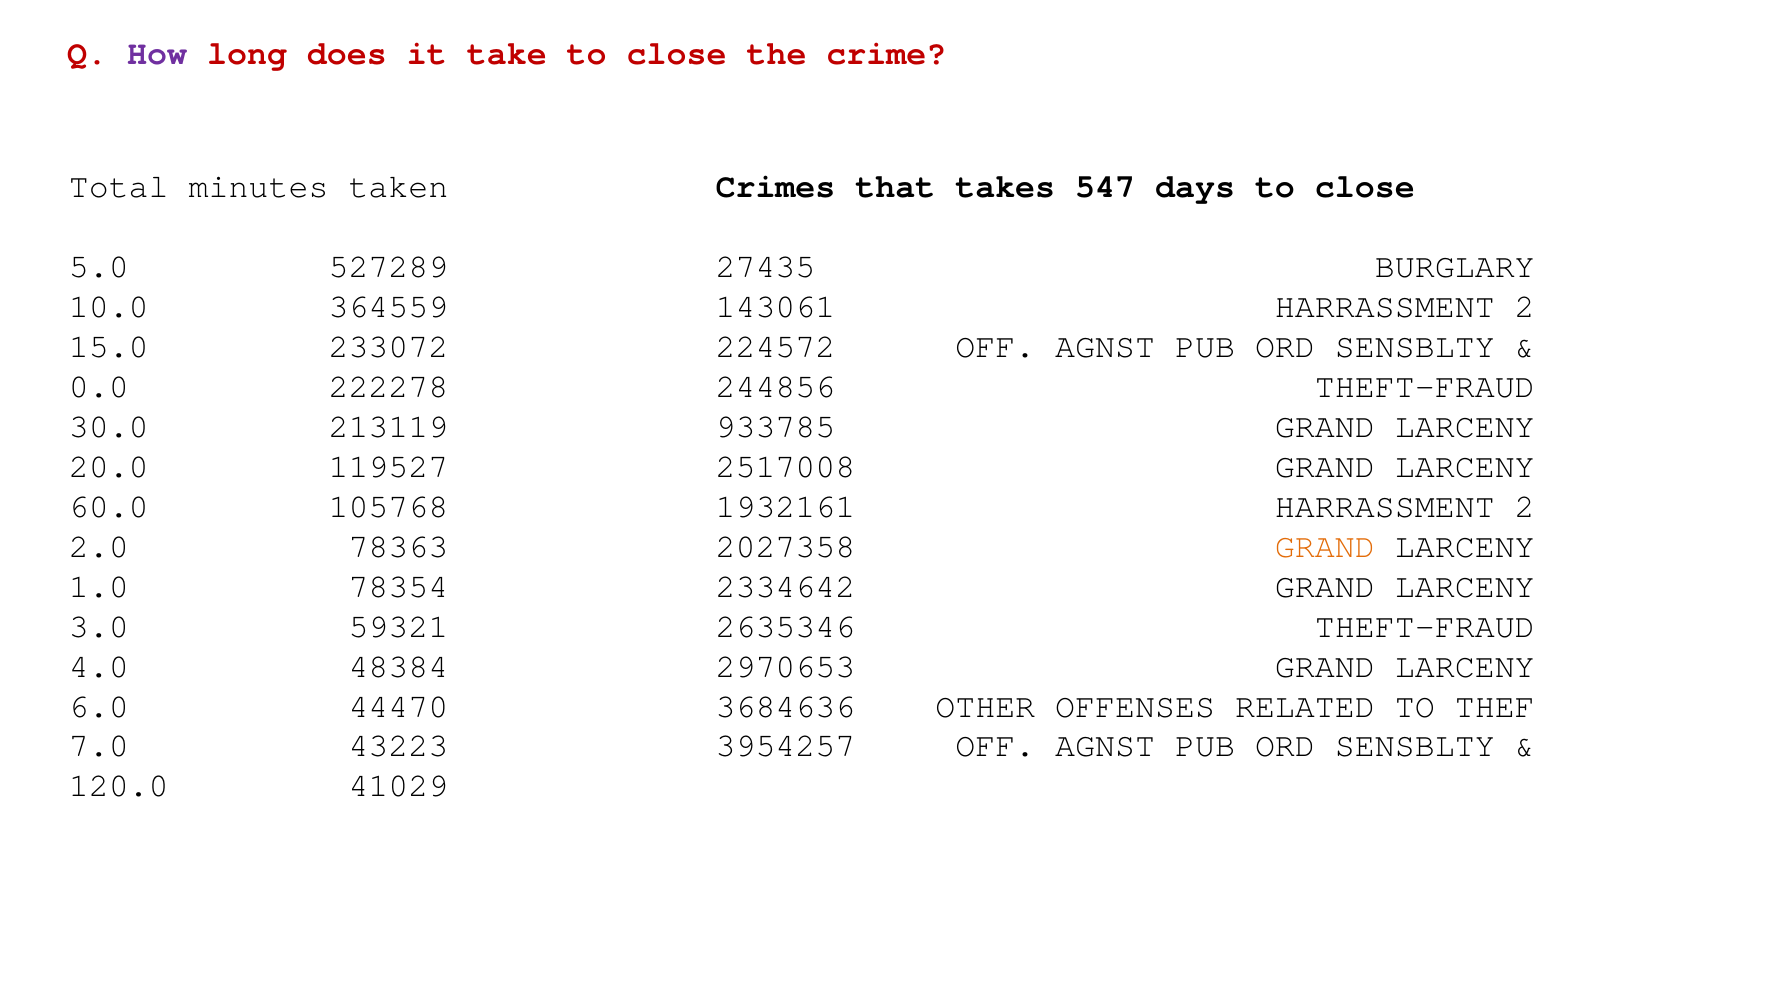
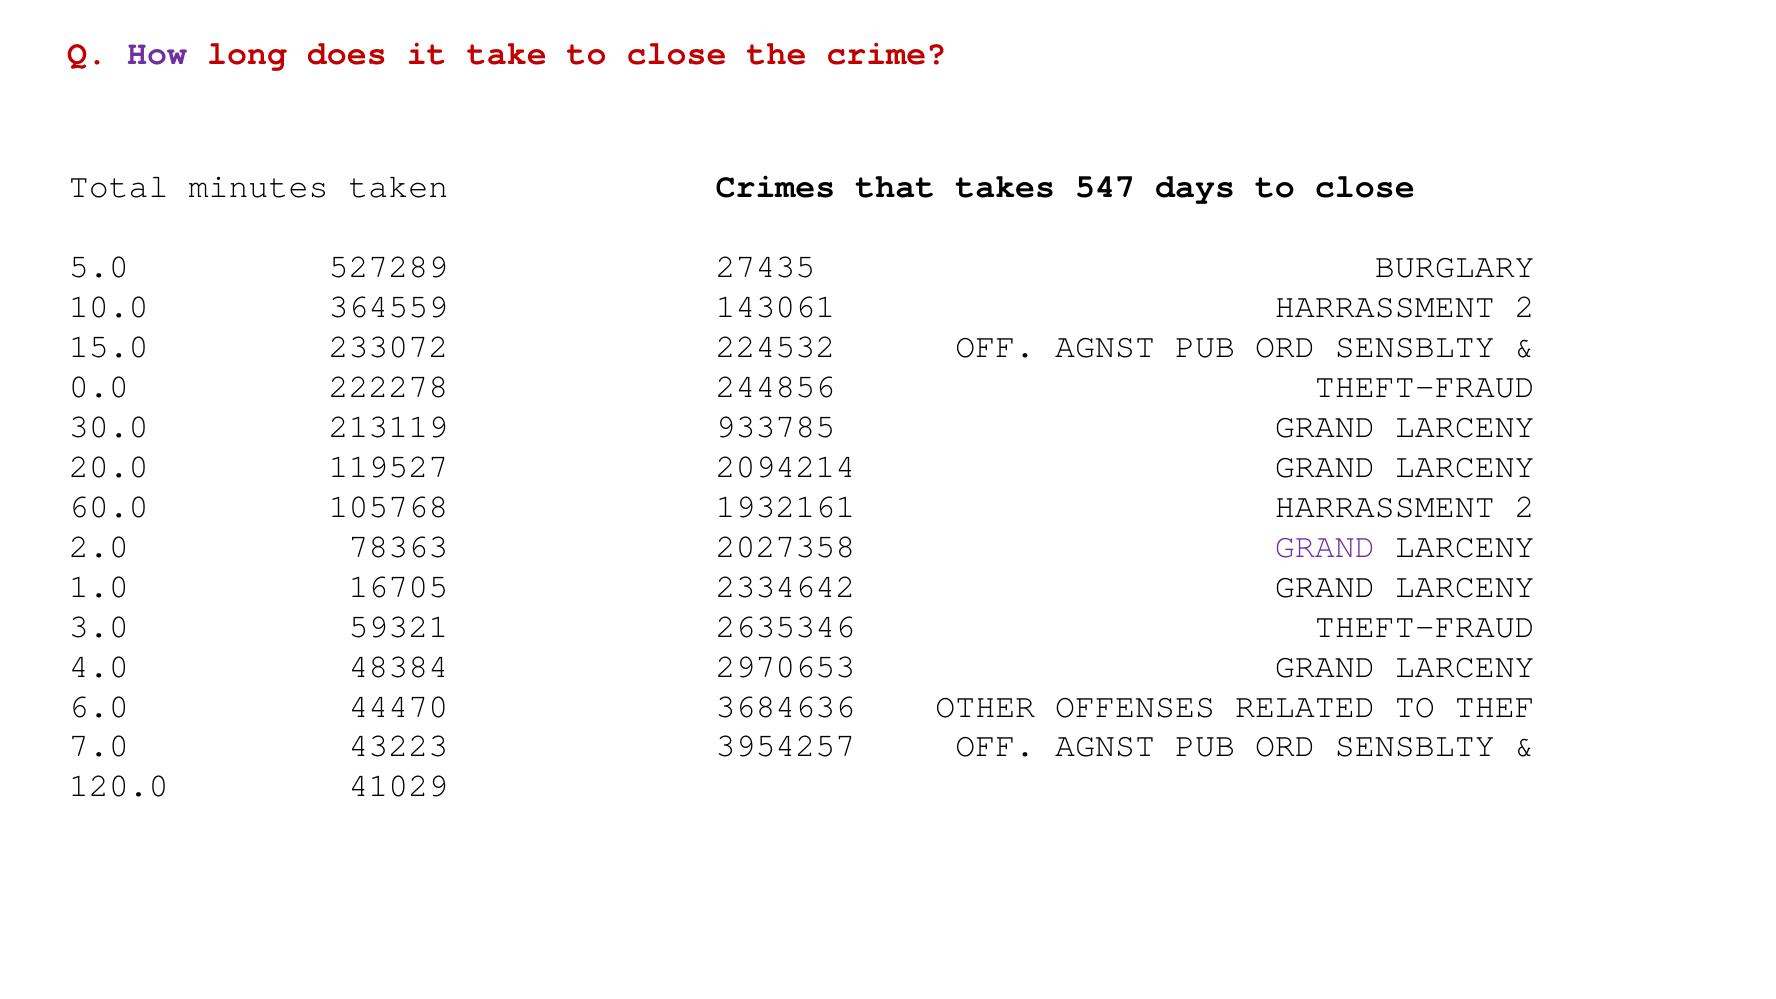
224572: 224572 -> 224532 (775, 346)
2517008: 2517008 -> 2094214 (785, 466)
GRAND colour: orange -> purple (1325, 546)
78354: 78354 -> 16705 (398, 586)
